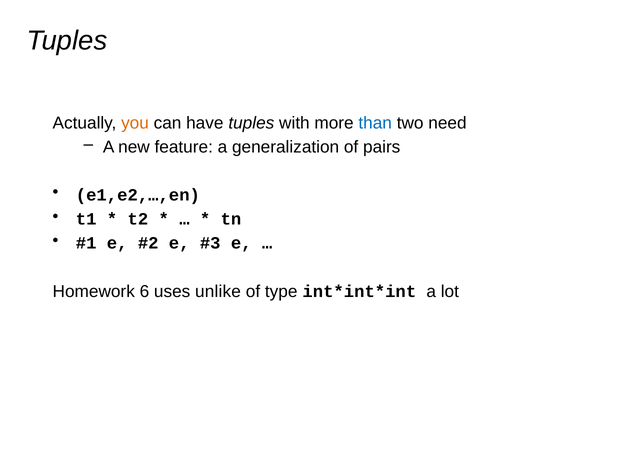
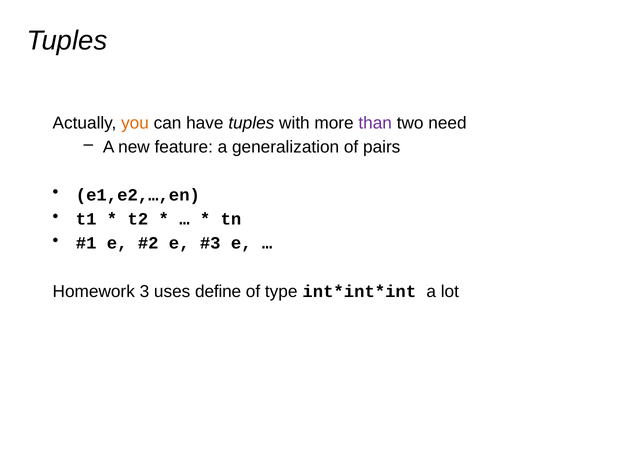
than colour: blue -> purple (375, 123)
6: 6 -> 3 (144, 291)
unlike: unlike -> define (218, 291)
